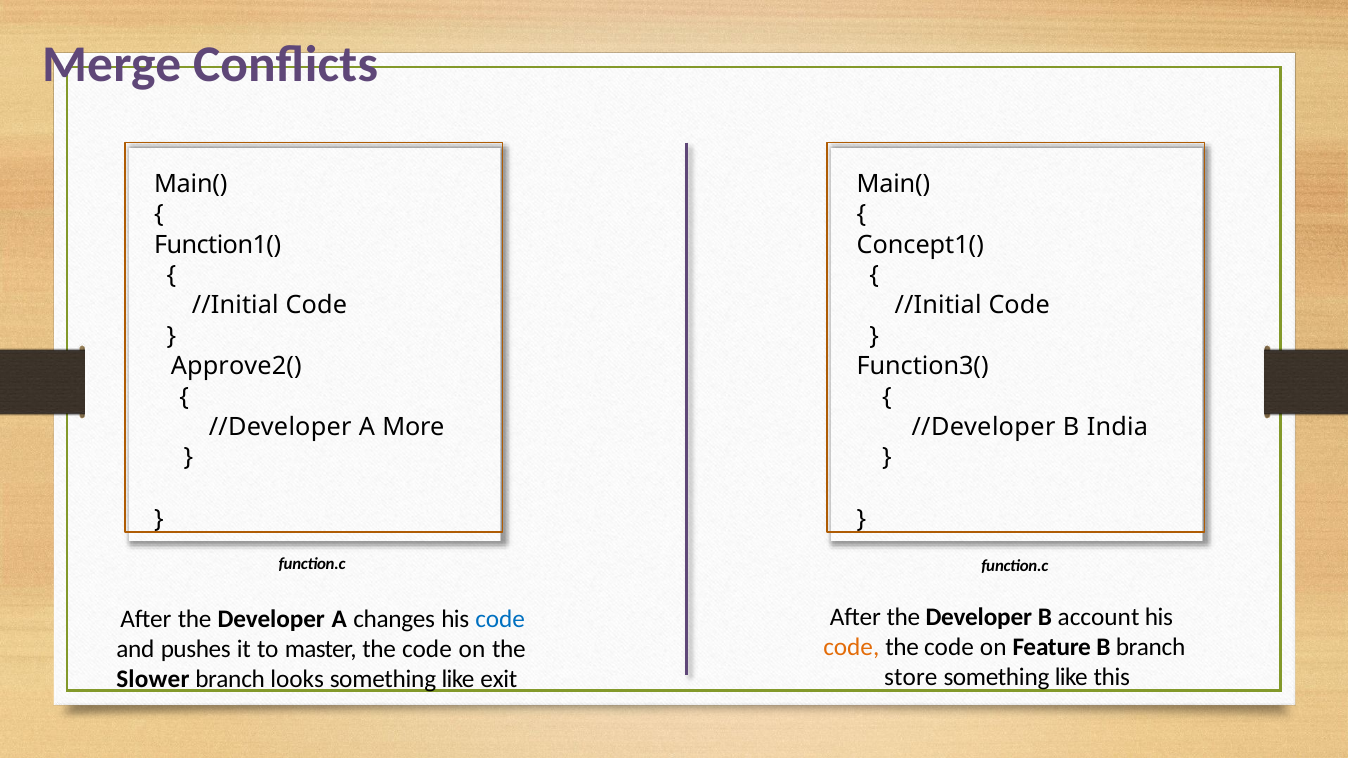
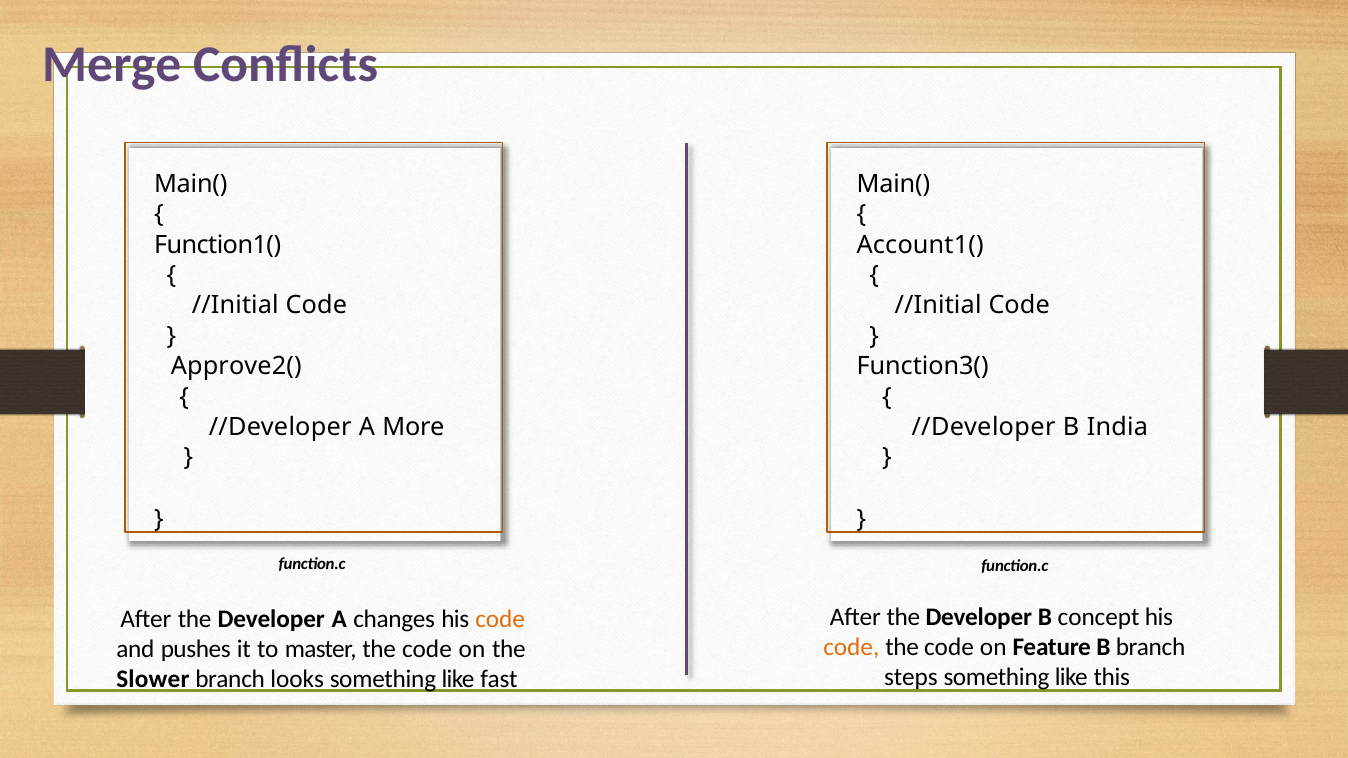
Concept1(: Concept1( -> Account1( (920, 245)
account: account -> concept (1099, 618)
code colour: blue -> orange (500, 620)
store: store -> steps (911, 678)
exit: exit -> fast (499, 680)
